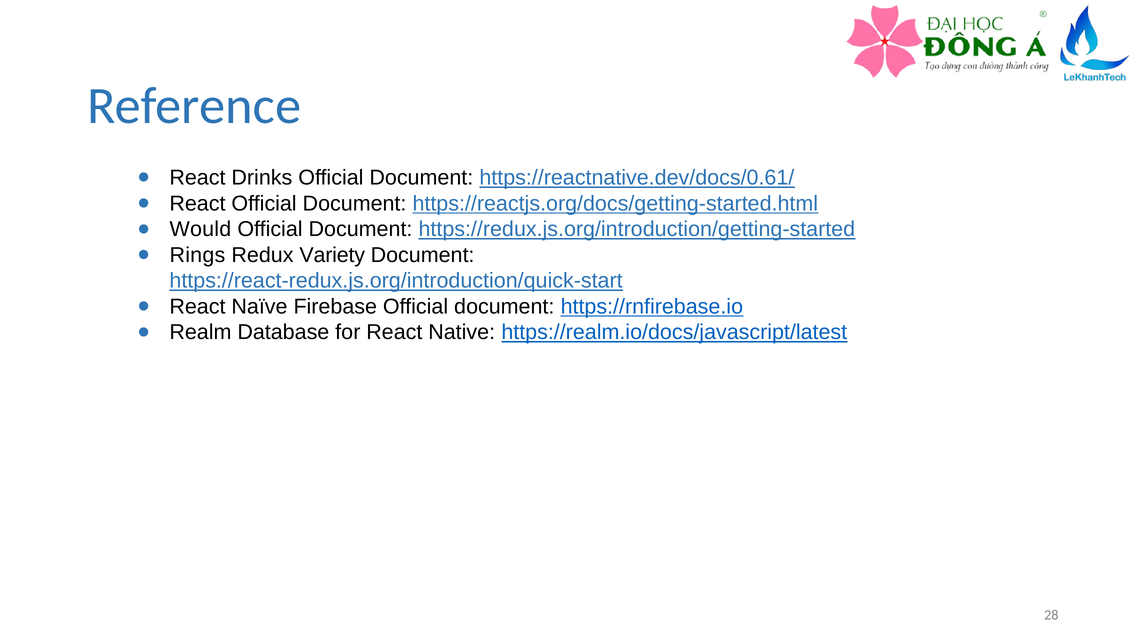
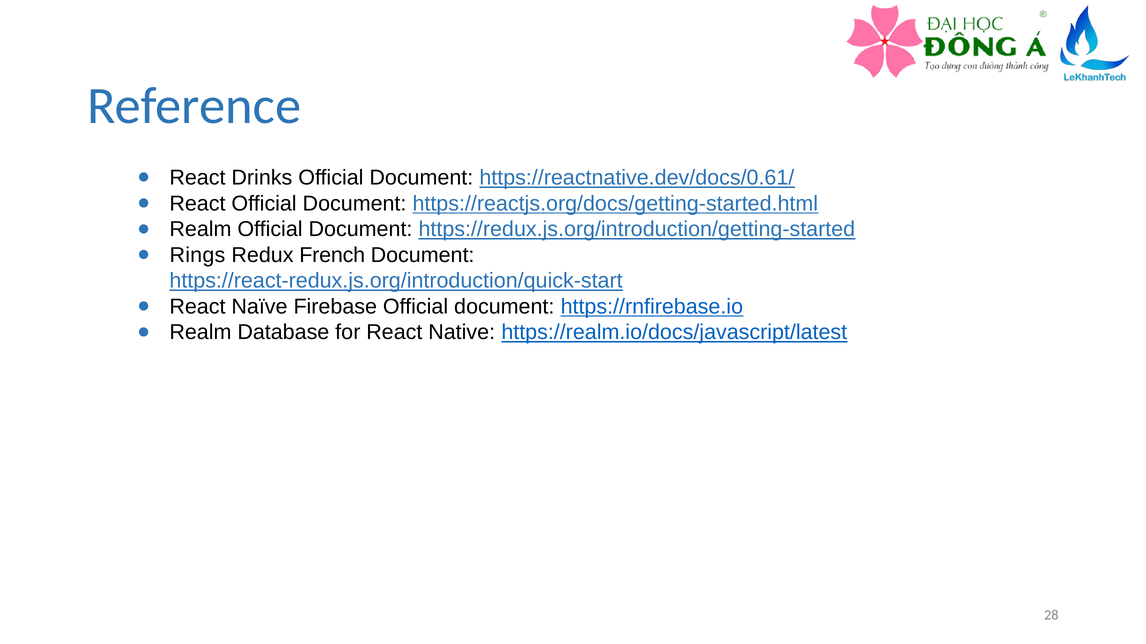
Would: Would -> Realm (201, 230)
Variety: Variety -> French (332, 255)
